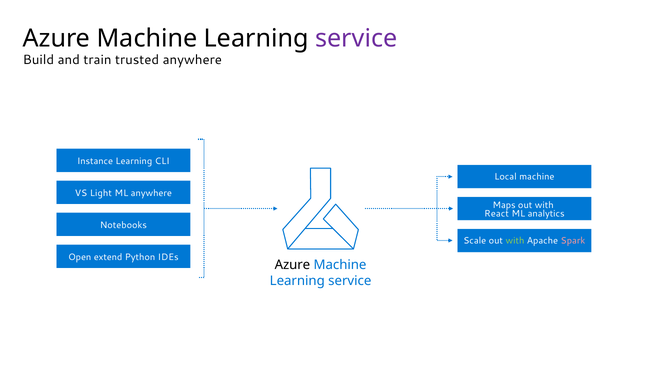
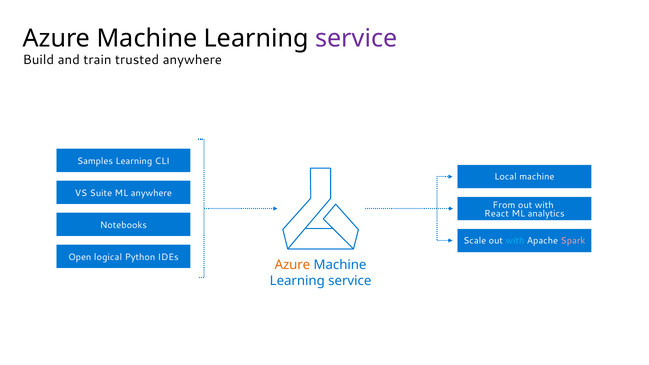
Instance: Instance -> Samples (95, 161)
Light: Light -> Suite (101, 193)
Maps: Maps -> From (504, 205)
with colour: light green -> light blue (515, 241)
extend: extend -> logical (108, 257)
Azure colour: black -> orange (292, 265)
